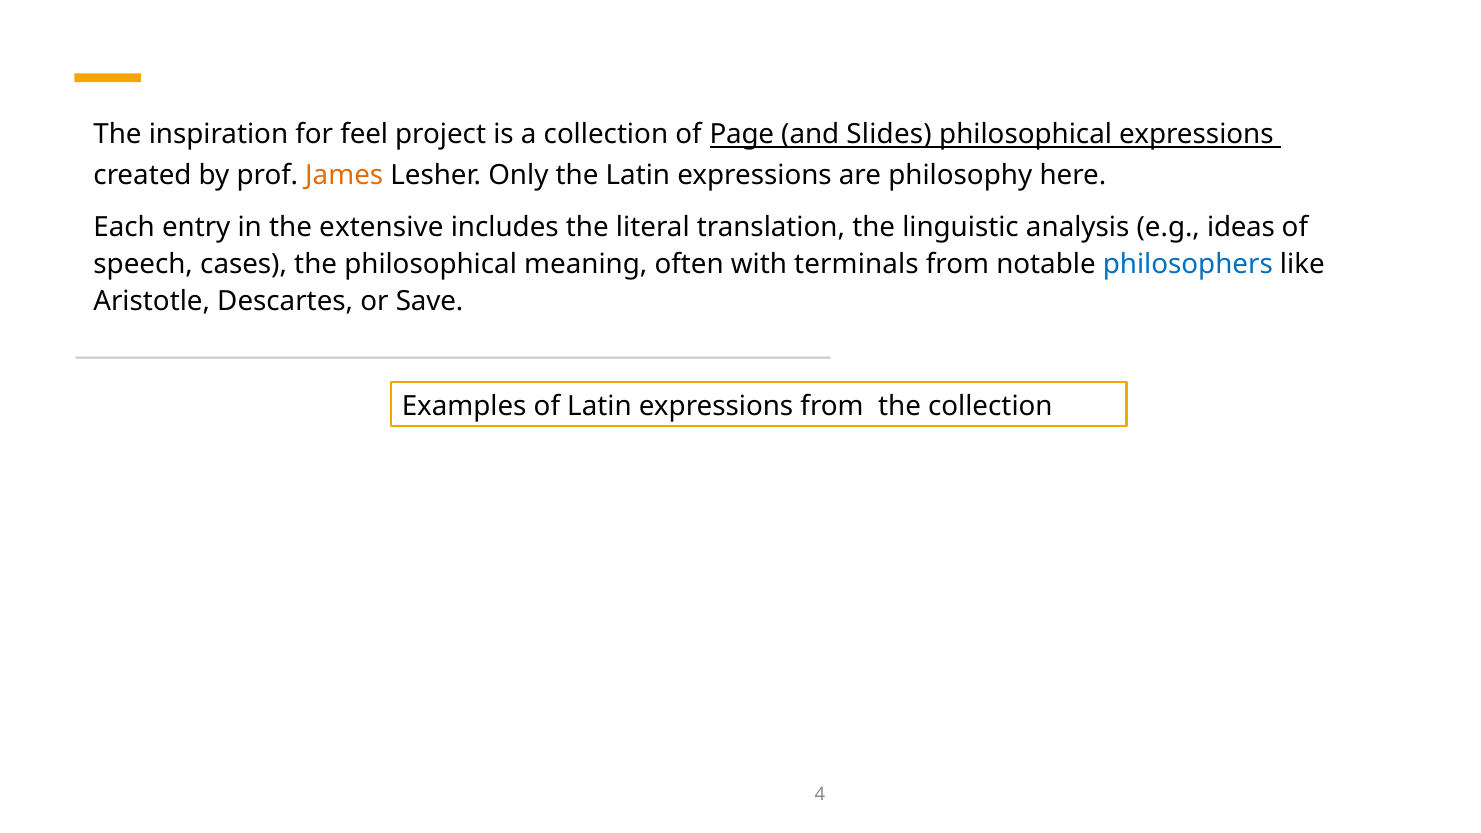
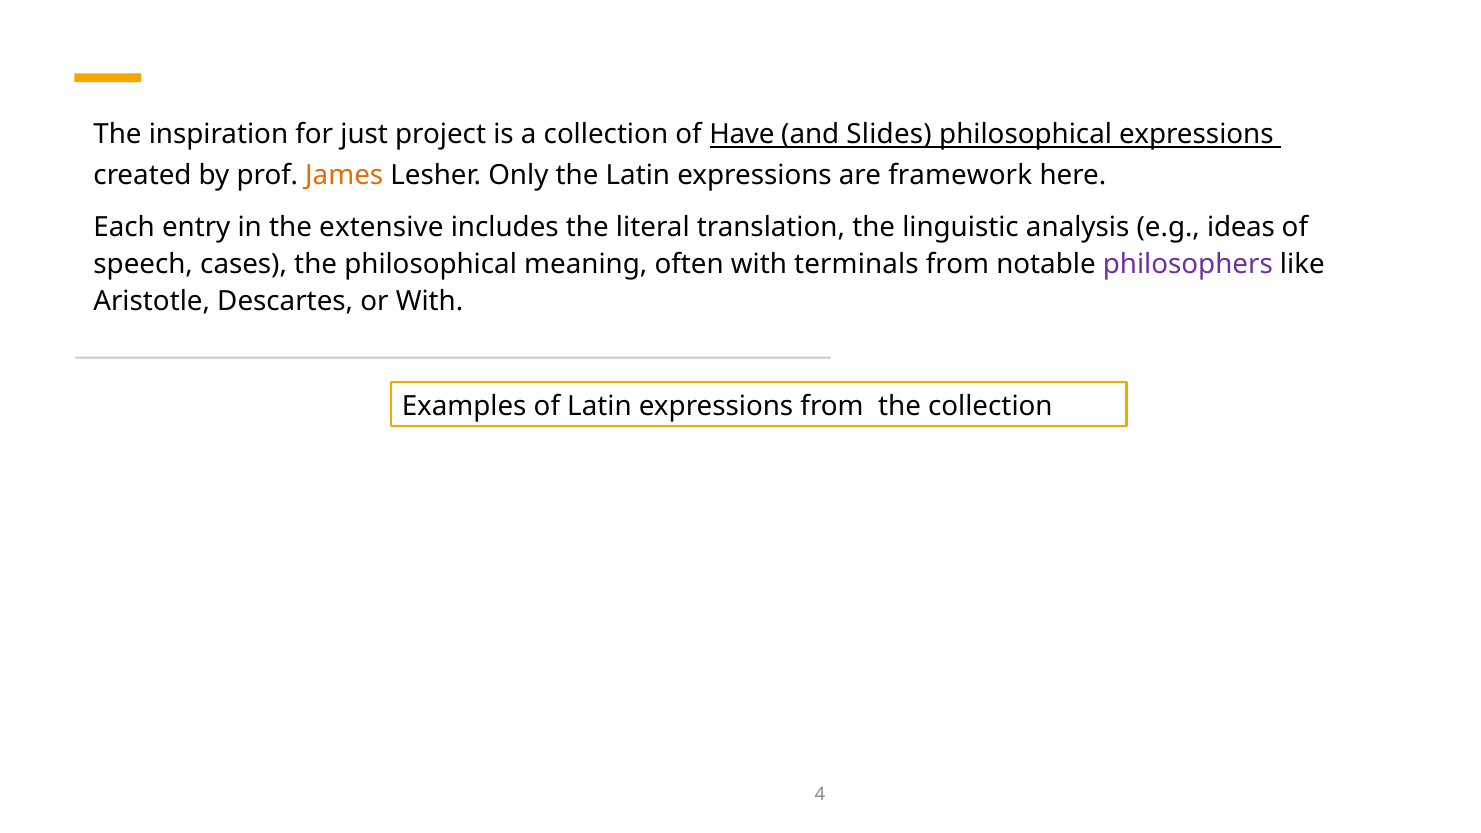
feel: feel -> just (364, 134)
Page: Page -> Have (742, 134)
philosophy: philosophy -> framework (960, 176)
philosophers colour: blue -> purple (1188, 264)
or Save: Save -> With (430, 301)
